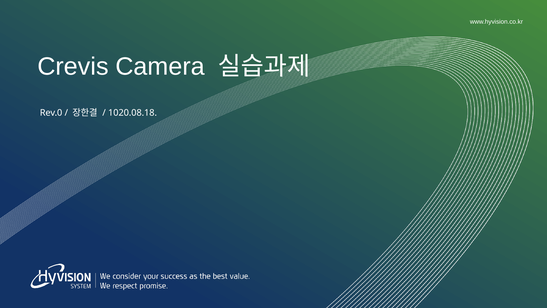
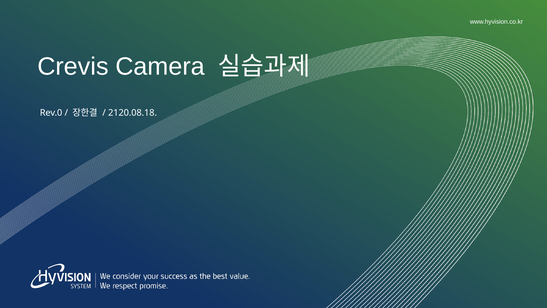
1020.08.18: 1020.08.18 -> 2120.08.18 (133, 113)
